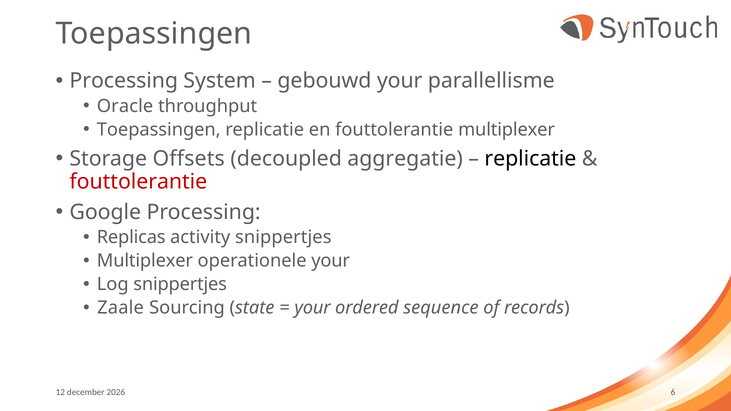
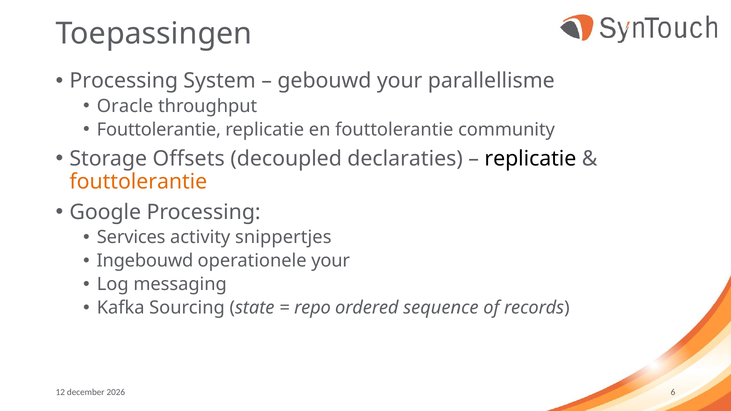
Toepassingen: Toepassingen -> Fouttolerantie (159, 130)
fouttolerantie multiplexer: multiplexer -> community (507, 130)
aggregatie: aggregatie -> declaraties (405, 159)
fouttolerantie colour: red -> orange (138, 182)
Replicas: Replicas -> Services (131, 238)
Multiplexer: Multiplexer -> Ingebouwd (145, 261)
Log snippertjes: snippertjes -> messaging (180, 285)
Zaale: Zaale -> Kafka (121, 308)
your: your -> repo (313, 308)
